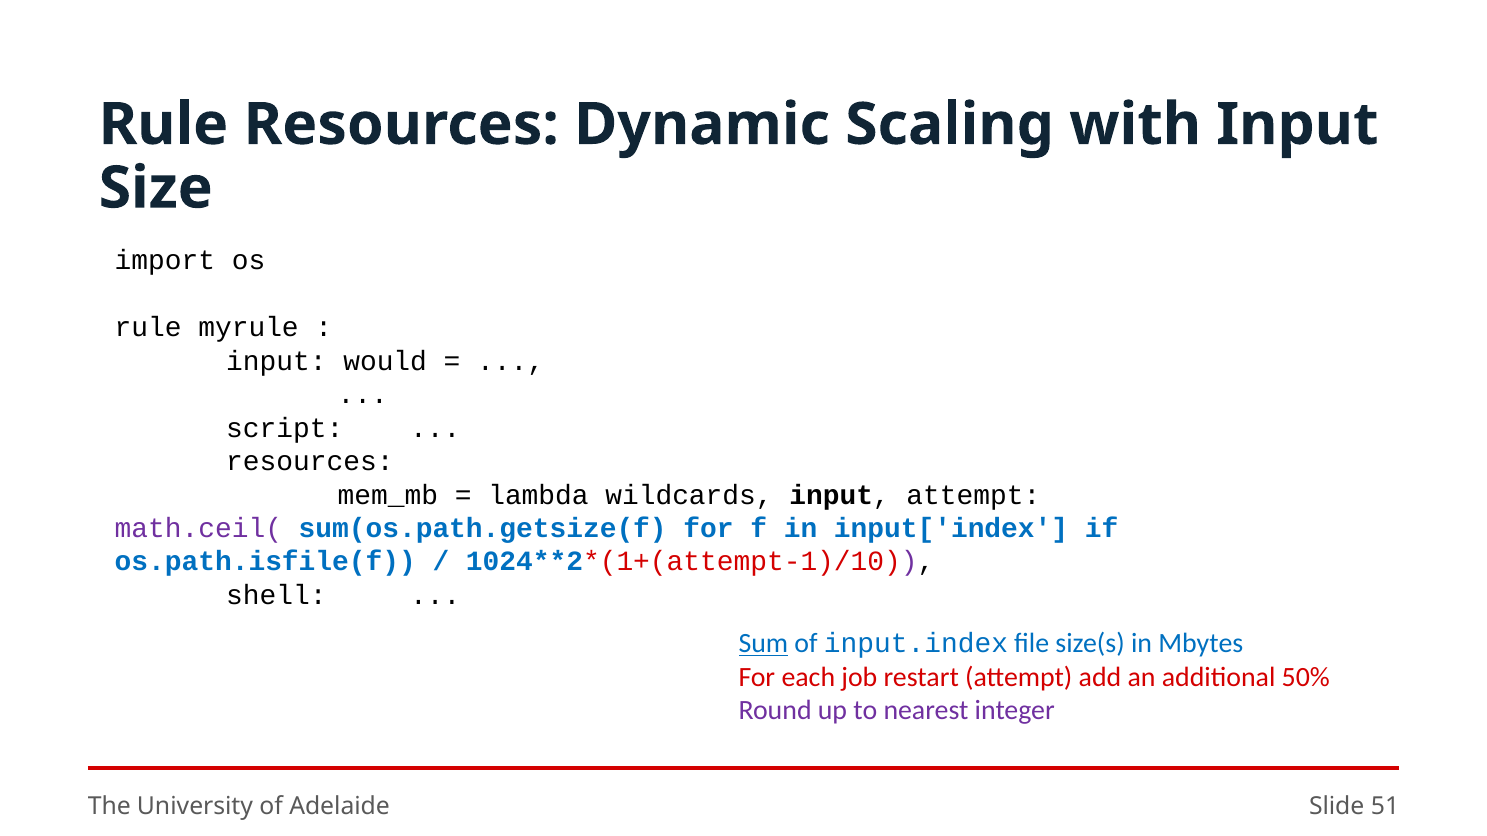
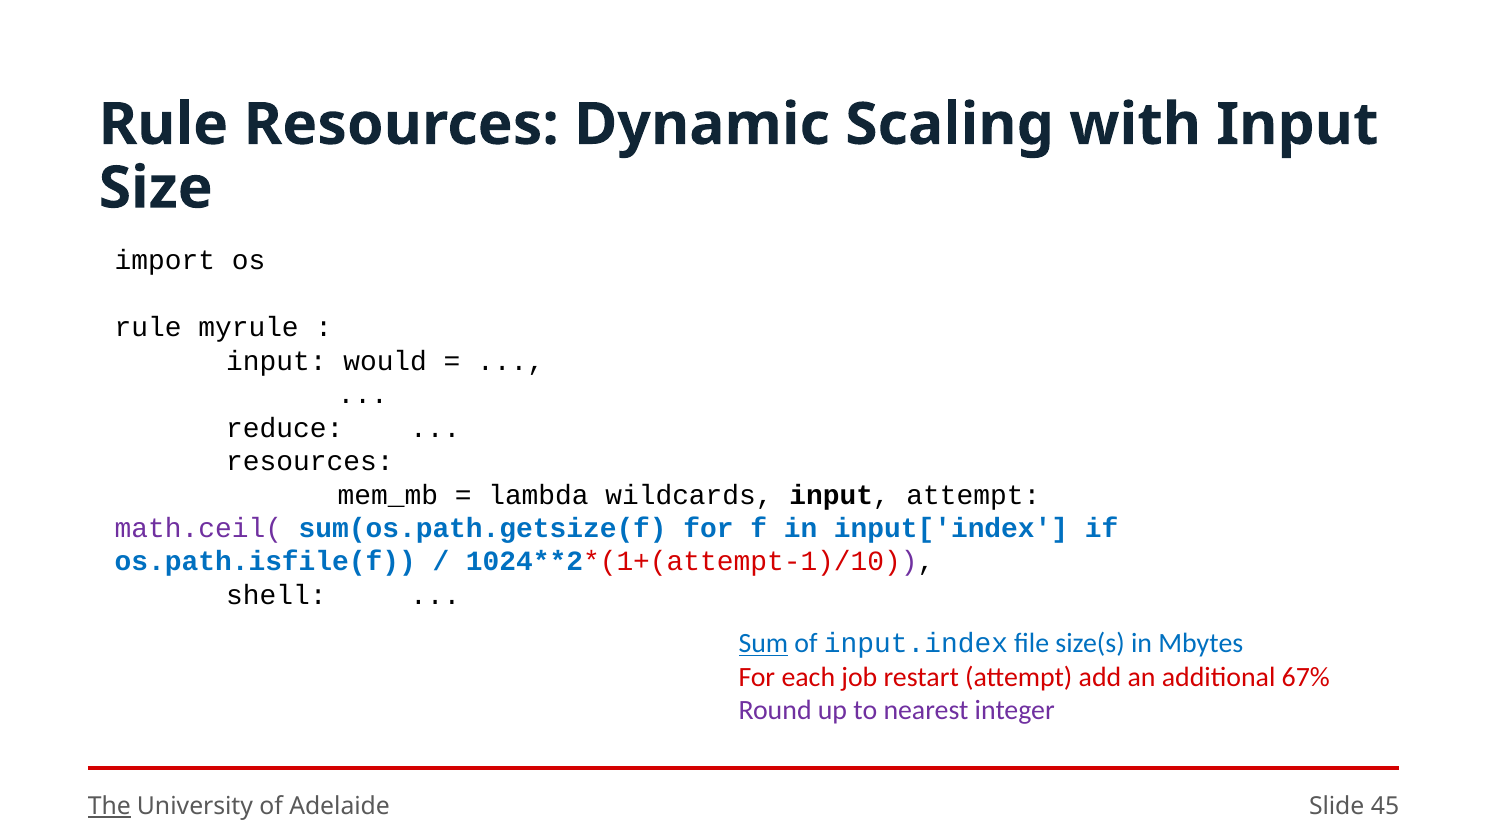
script: script -> reduce (285, 428)
50%: 50% -> 67% (1306, 677)
The underline: none -> present (109, 807)
51: 51 -> 45 (1385, 807)
